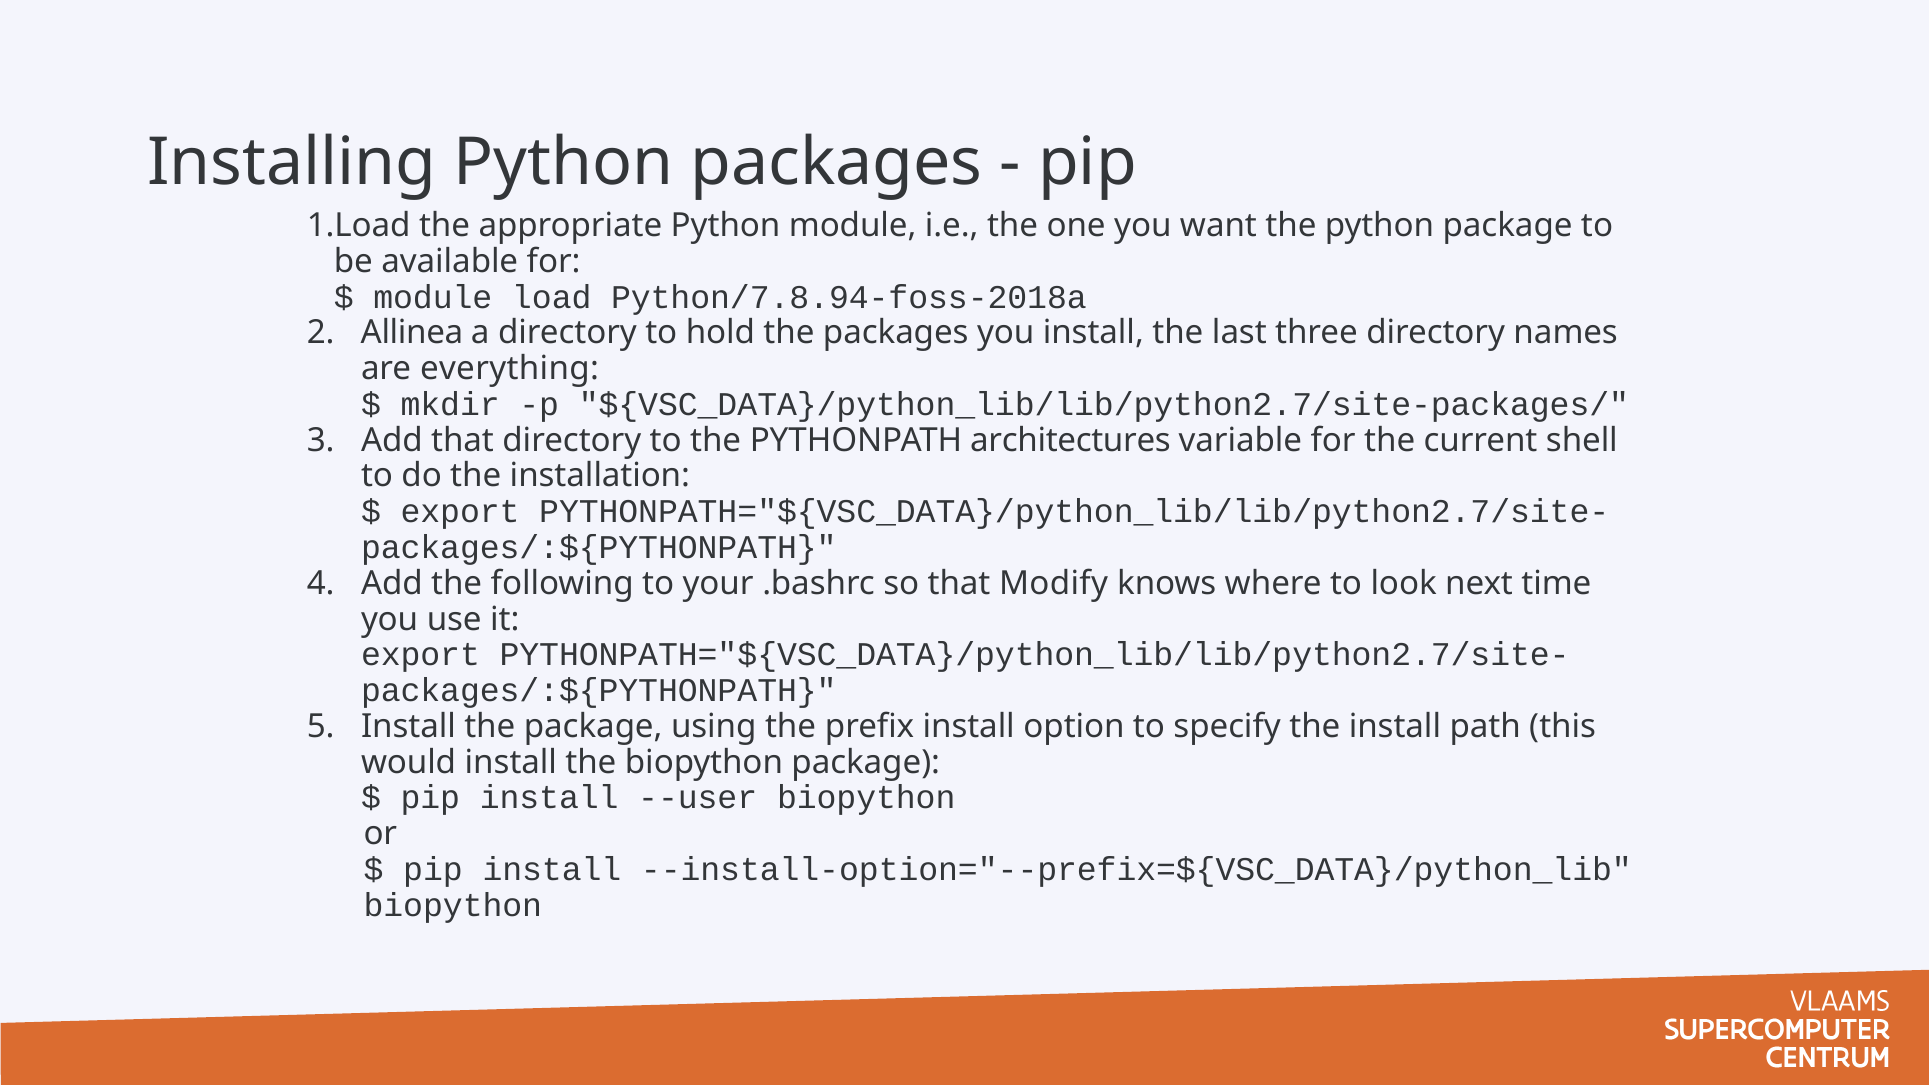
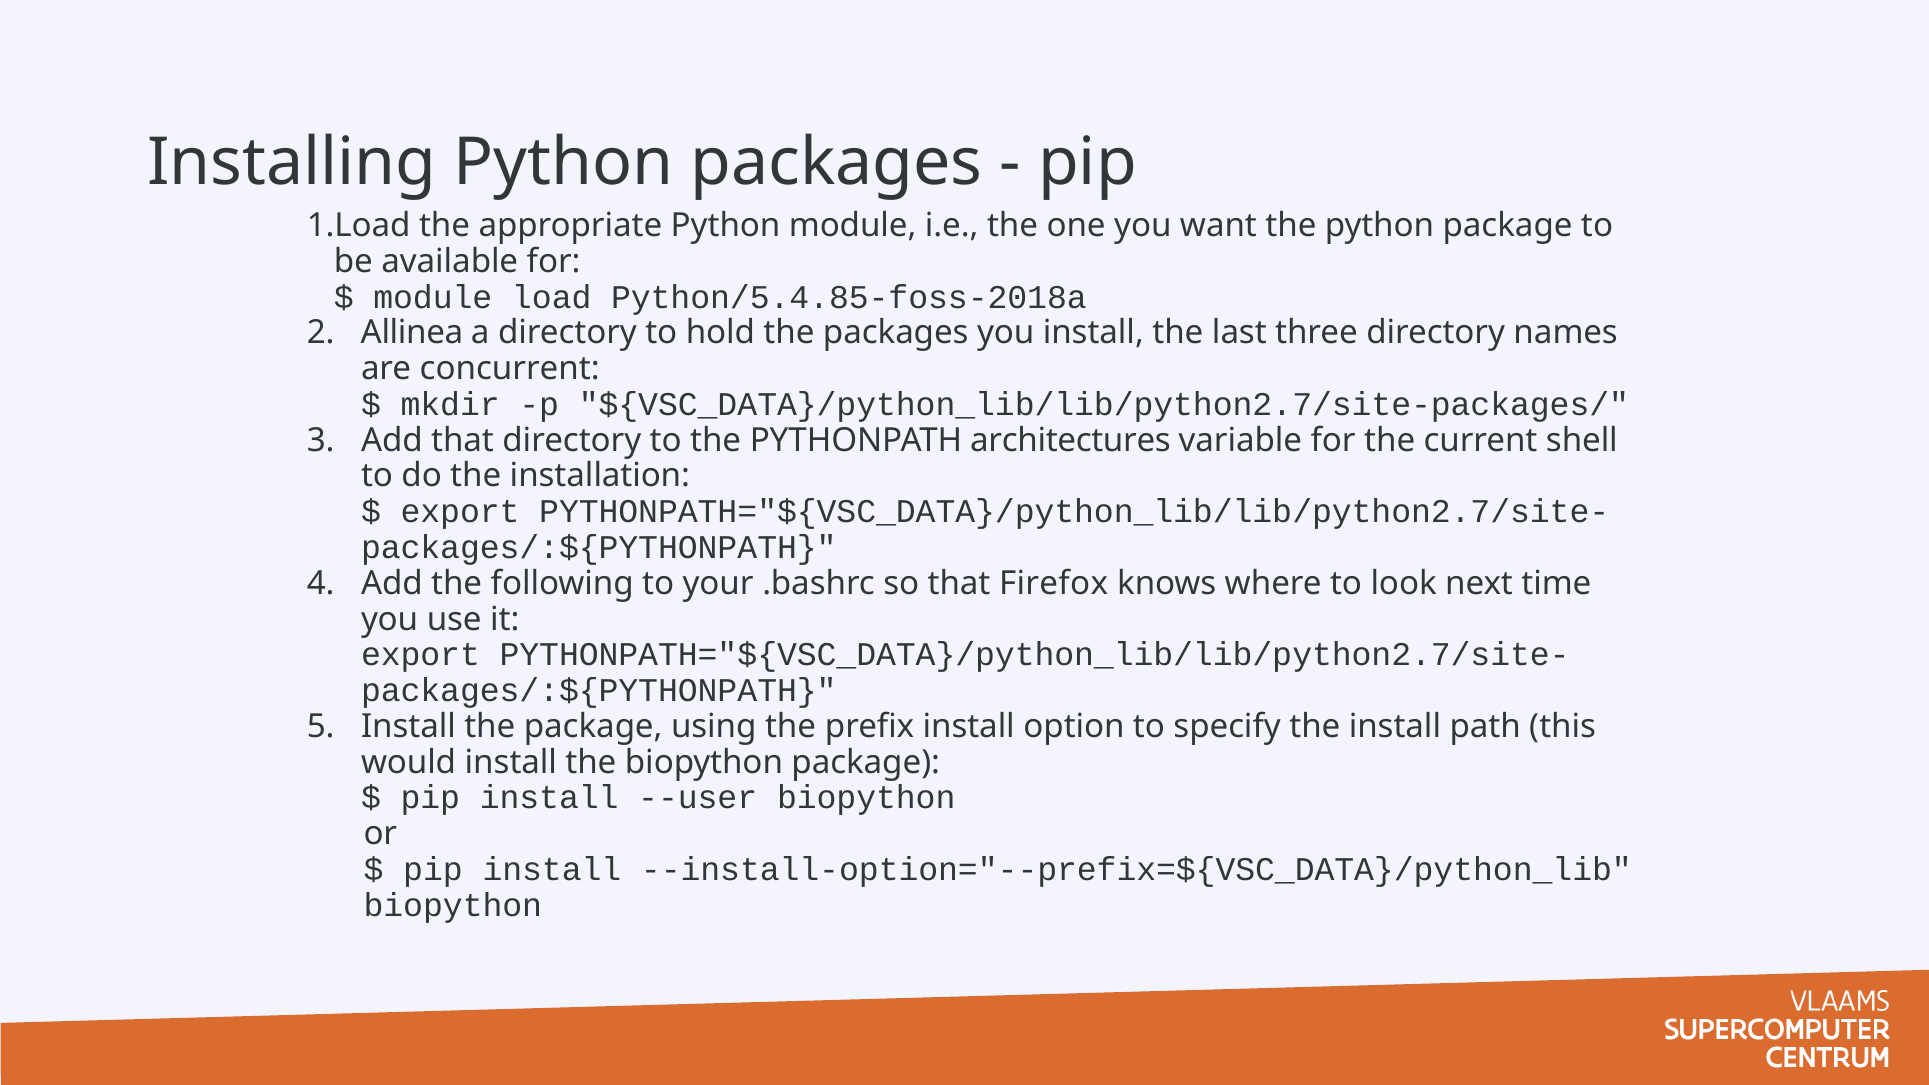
Python/7.8.94-foss-2018a: Python/7.8.94-foss-2018a -> Python/5.4.85-foss-2018a (849, 297)
everything: everything -> concurrent (510, 369)
Modify: Modify -> Firefox (1054, 583)
